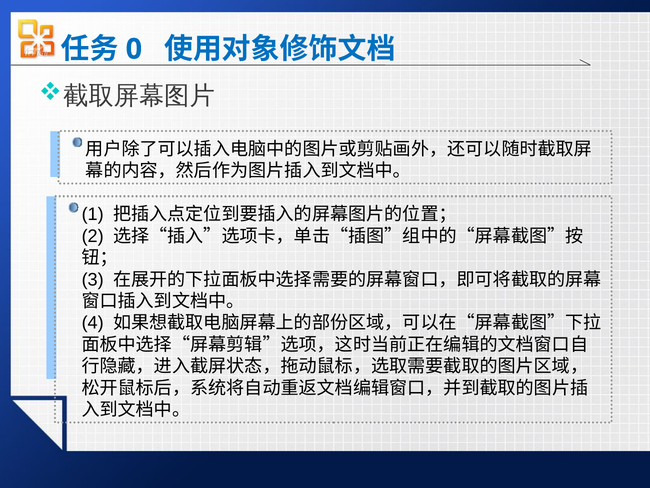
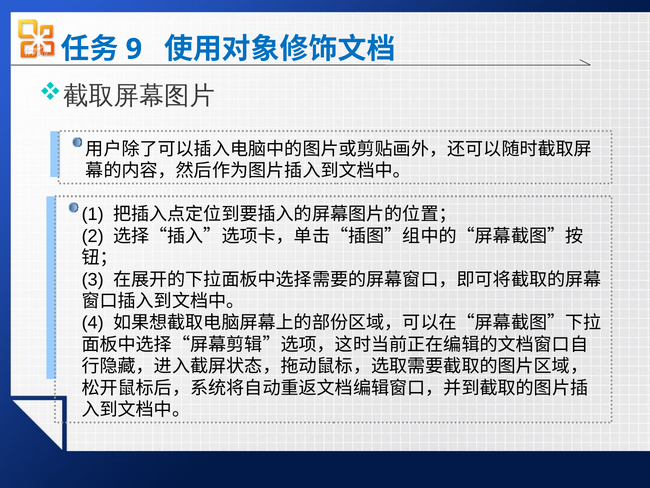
0: 0 -> 9 (134, 49)
